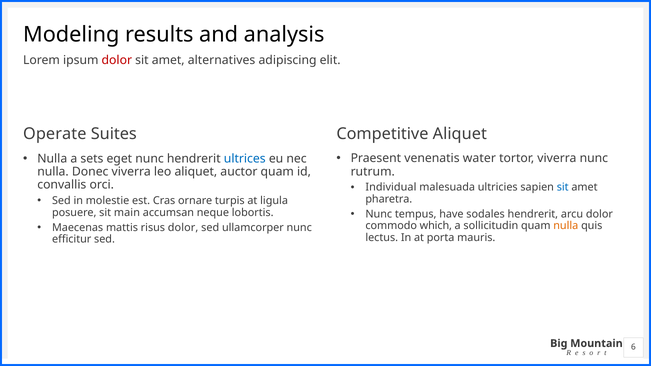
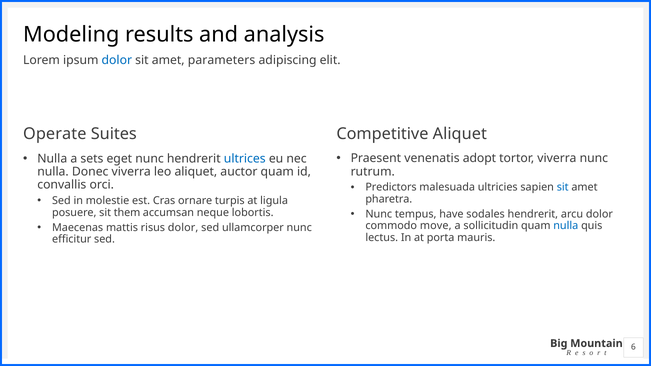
dolor colour: red -> blue (117, 60)
alternatives: alternatives -> parameters (222, 60)
water: water -> adopt (479, 158)
Individual: Individual -> Predictors (391, 187)
main: main -> them (127, 213)
which: which -> move (436, 226)
nulla colour: orange -> blue (566, 226)
